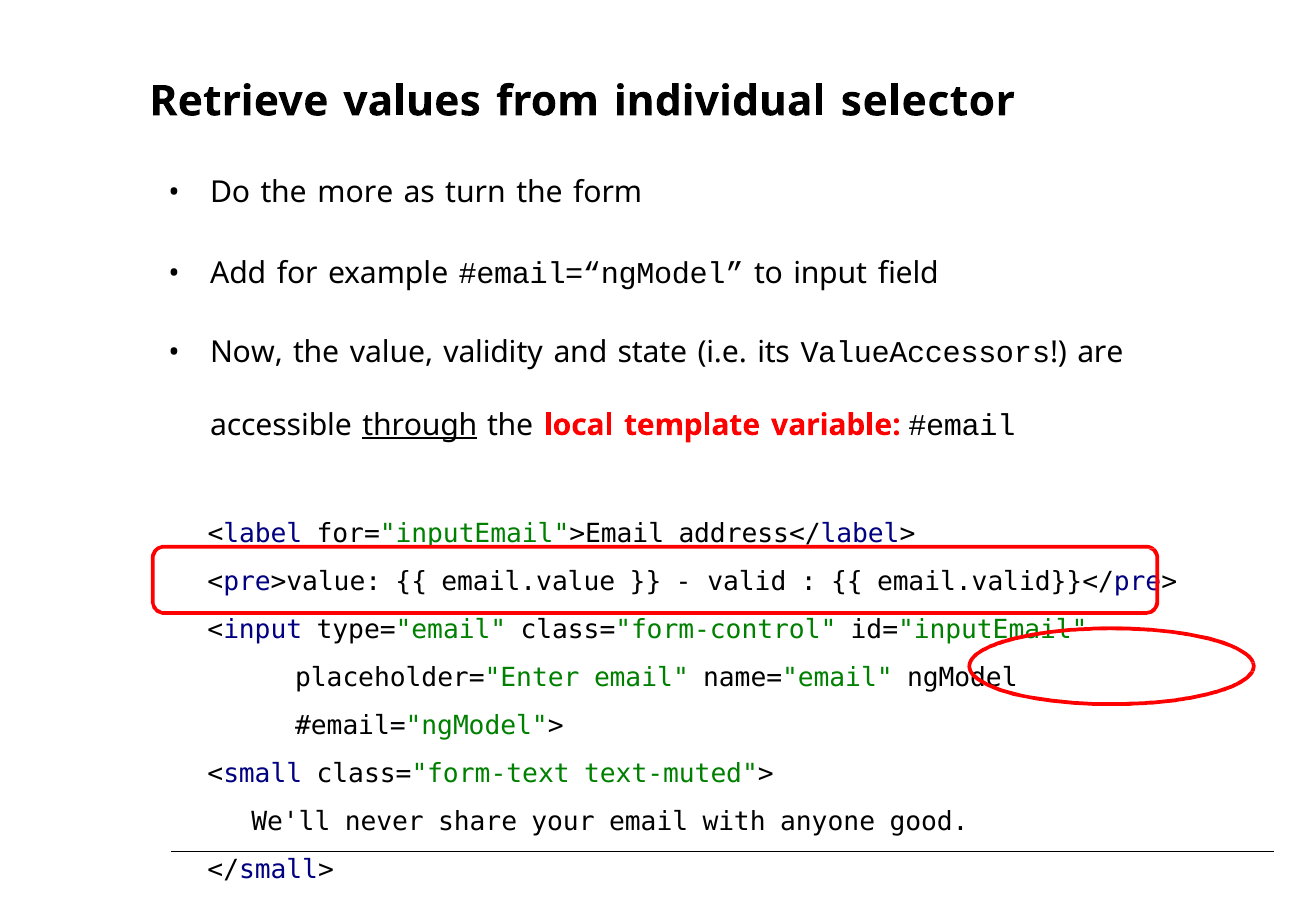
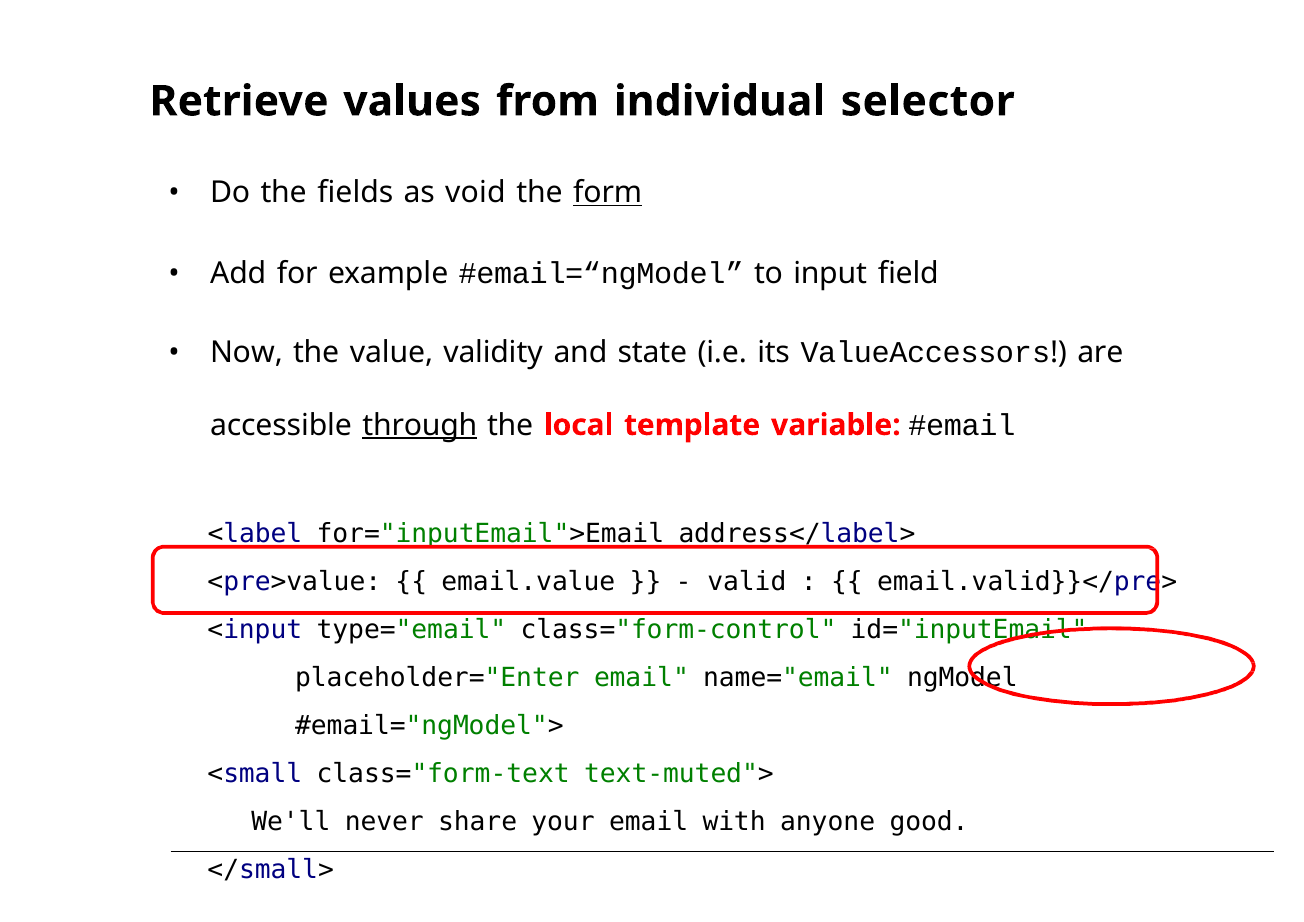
more: more -> fields (355, 192)
turn: turn -> void (475, 192)
form underline: none -> present (608, 192)
